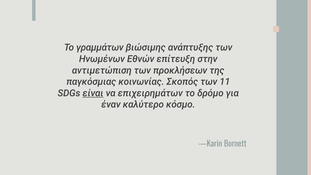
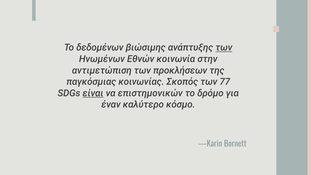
γραμμάτων: γραμμάτων -> δεδομένων (100, 48)
των underline: none -> present (224, 48)
επίτευξη: επίτευξη -> κοινωνία (176, 59)
11: 11 -> 77 (225, 82)
επιχειρημάτων: επιχειρημάτων -> επιστημονικών (150, 93)
